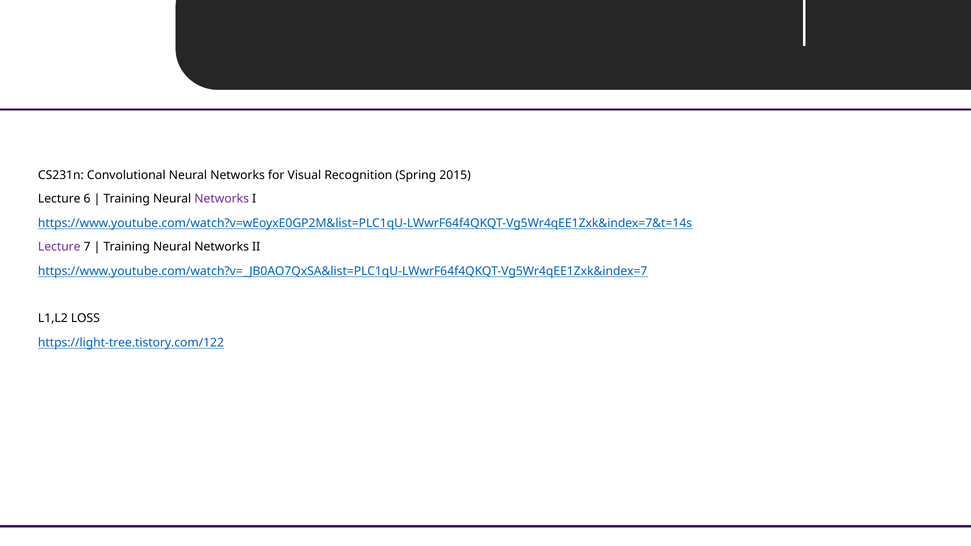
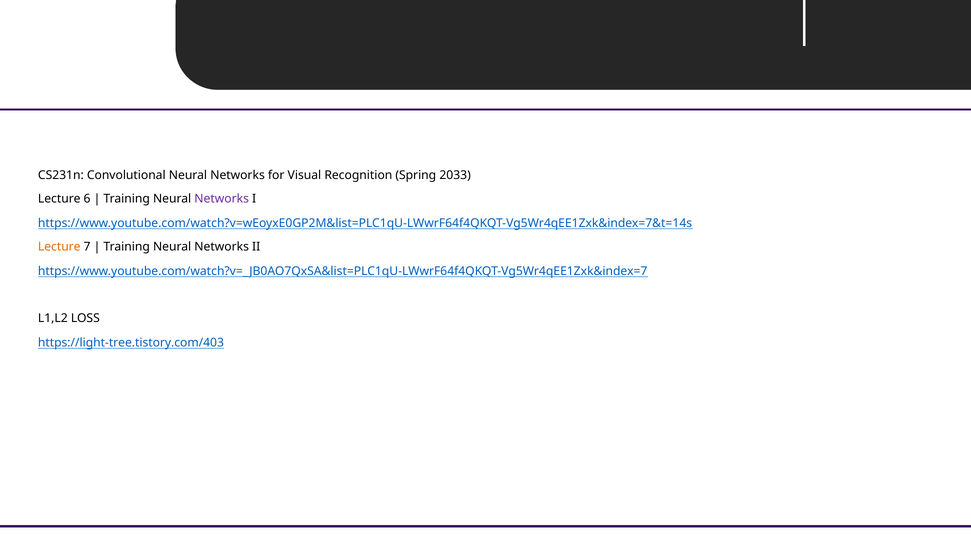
2015: 2015 -> 2033 (455, 175)
Lecture colour: purple -> orange (59, 247)
https://light-tree.tistory.com/122: https://light-tree.tistory.com/122 -> https://light-tree.tistory.com/403 (131, 343)
